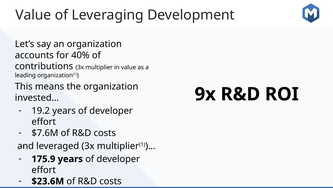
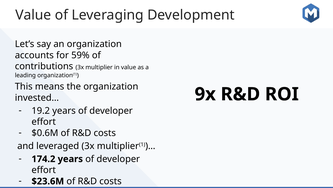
40%: 40% -> 59% (80, 55)
$7.6M: $7.6M -> $0.6M (45, 133)
175.9: 175.9 -> 174.2 (43, 158)
